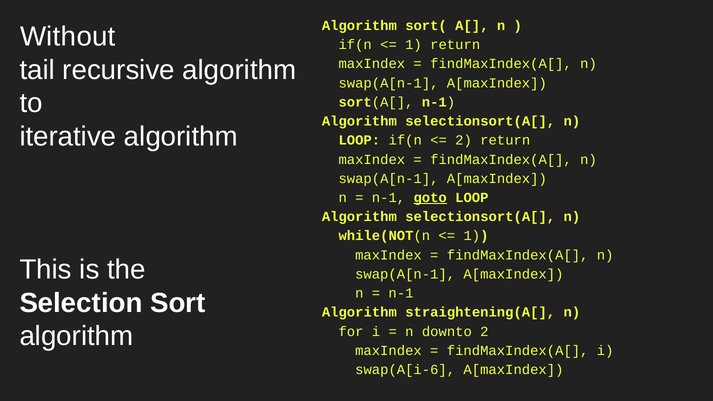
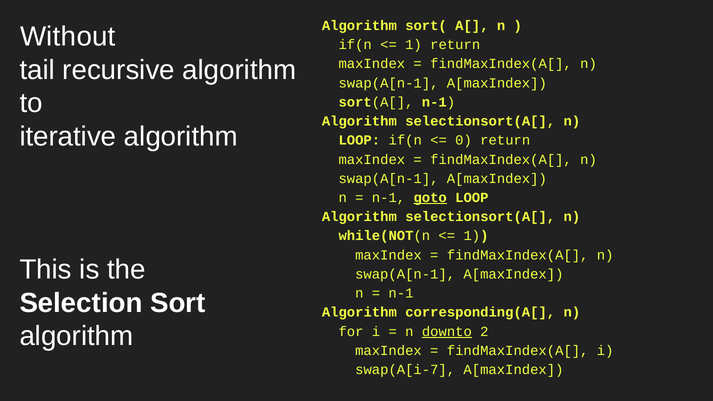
2: 2 -> 0 (464, 140)
straightening(A[: straightening(A[ -> corresponding(A[ (480, 312)
downto underline: none -> present (447, 332)
swap(A[i-6: swap(A[i-6 -> swap(A[i-7 (405, 370)
